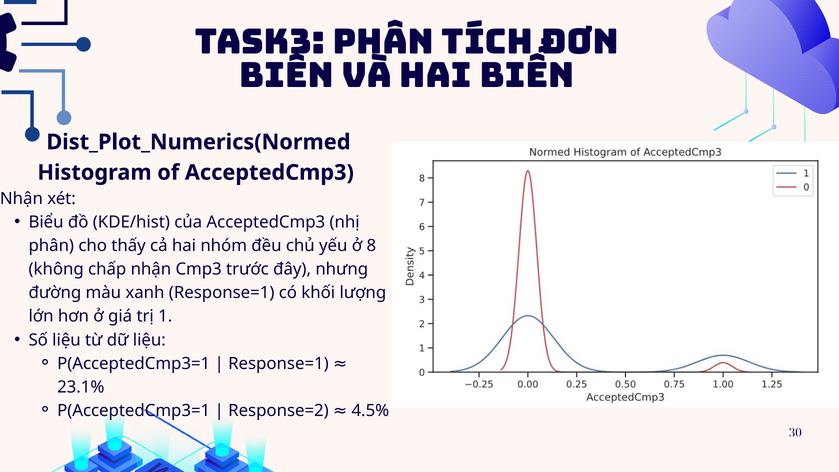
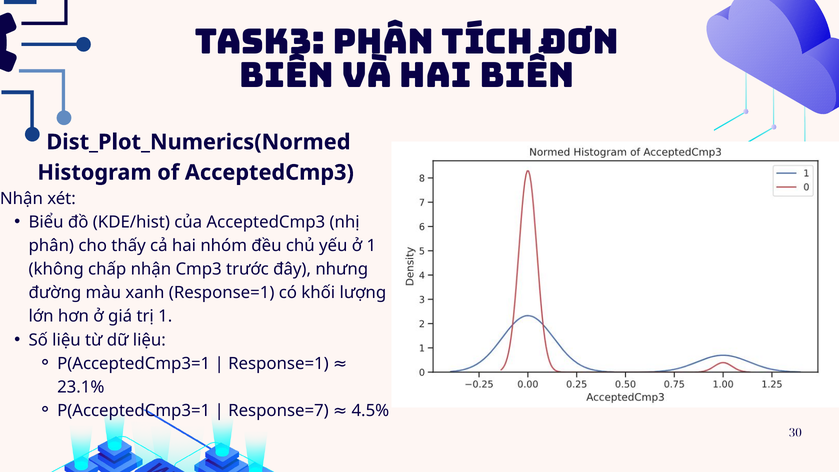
ở 8: 8 -> 1 (371, 246)
Response=2: Response=2 -> Response=7 (278, 411)
